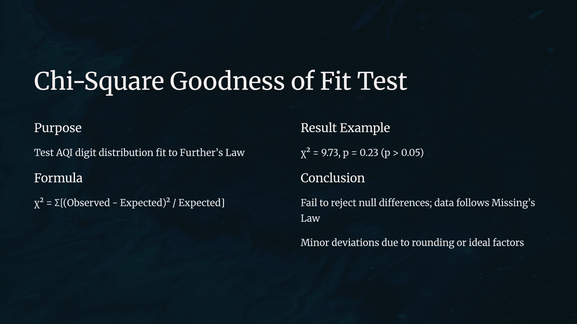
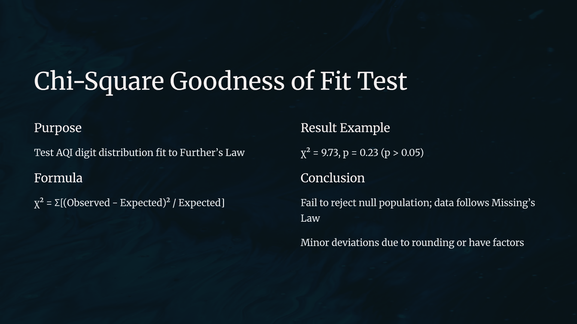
differences: differences -> population (405, 203)
ideal: ideal -> have (480, 243)
